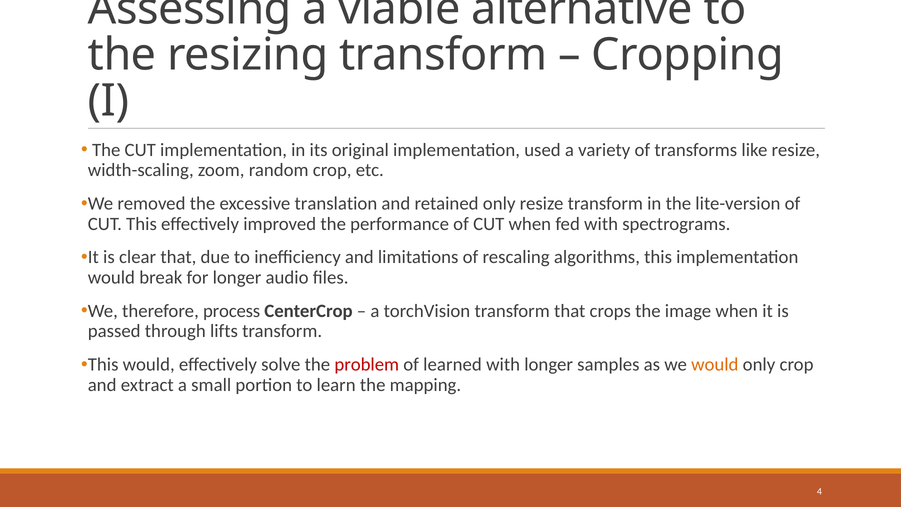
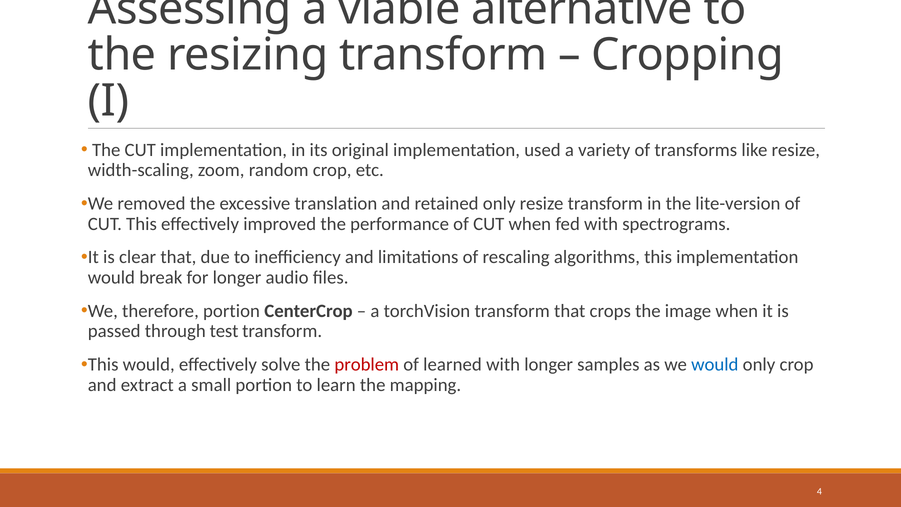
therefore process: process -> portion (232, 311)
lifts: lifts -> test (224, 331)
would colour: orange -> blue (715, 365)
